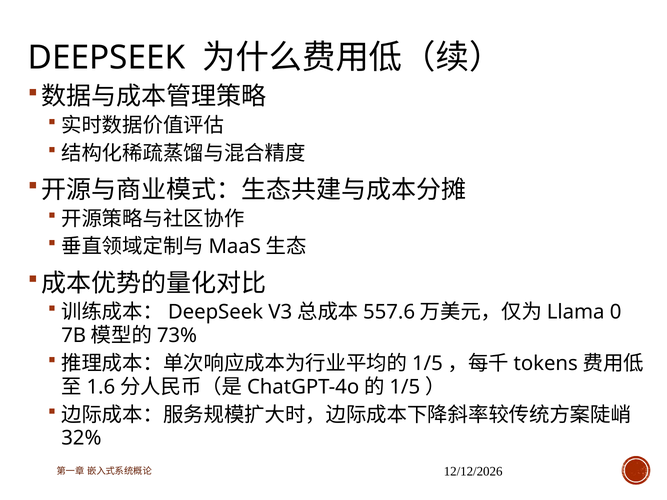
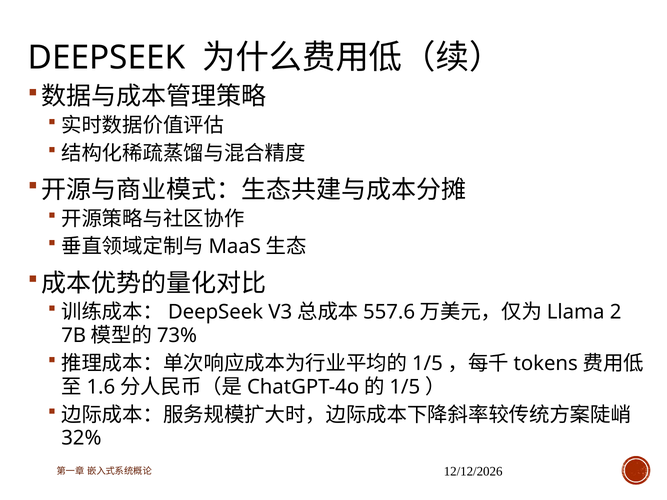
0: 0 -> 2 (616, 312)
